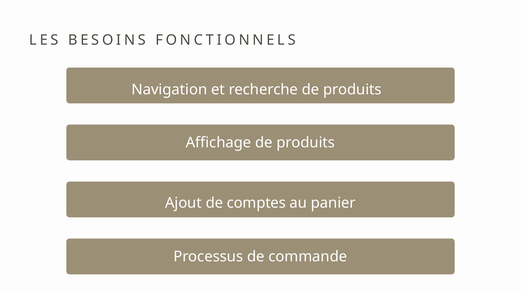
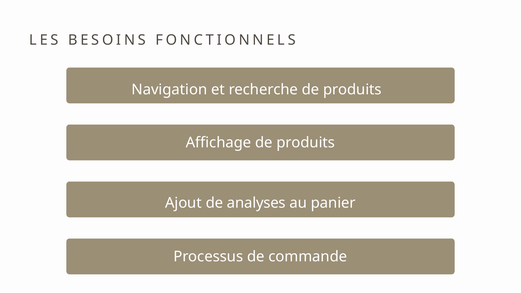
comptes: comptes -> analyses (256, 203)
